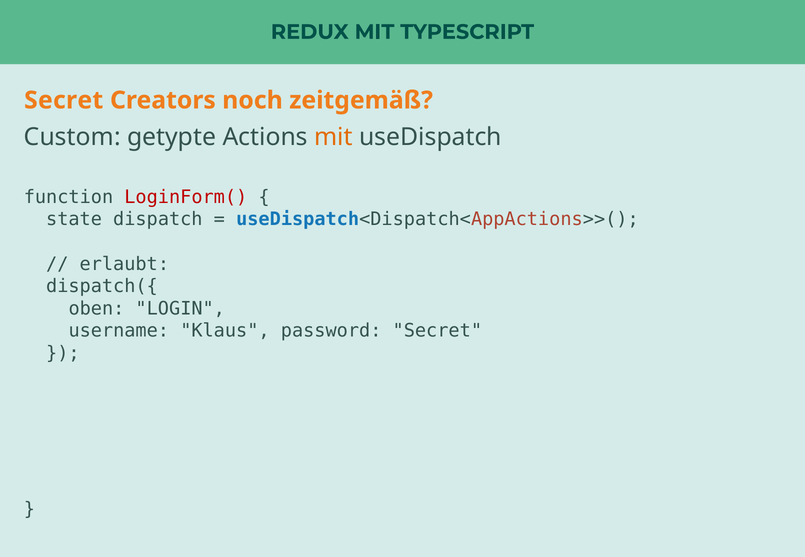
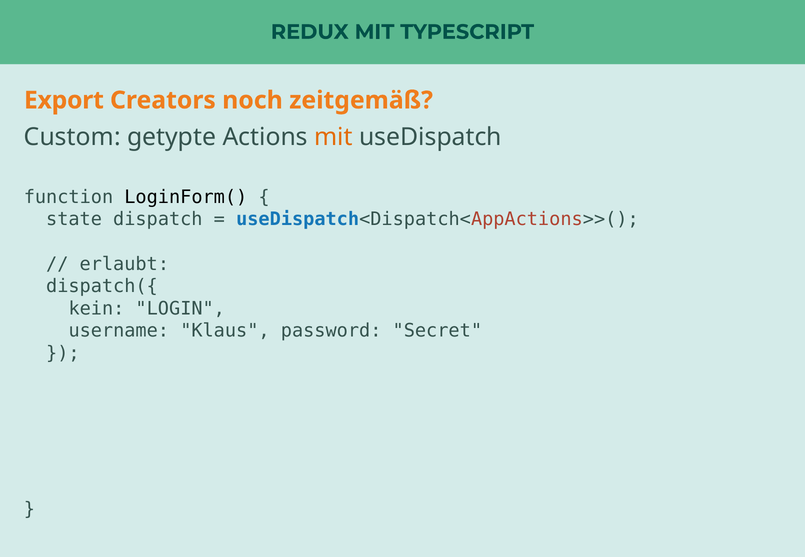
Secret: Secret -> Export (64, 100)
LoginForm( colour: red -> black (186, 197)
oben: oben -> kein (96, 309)
